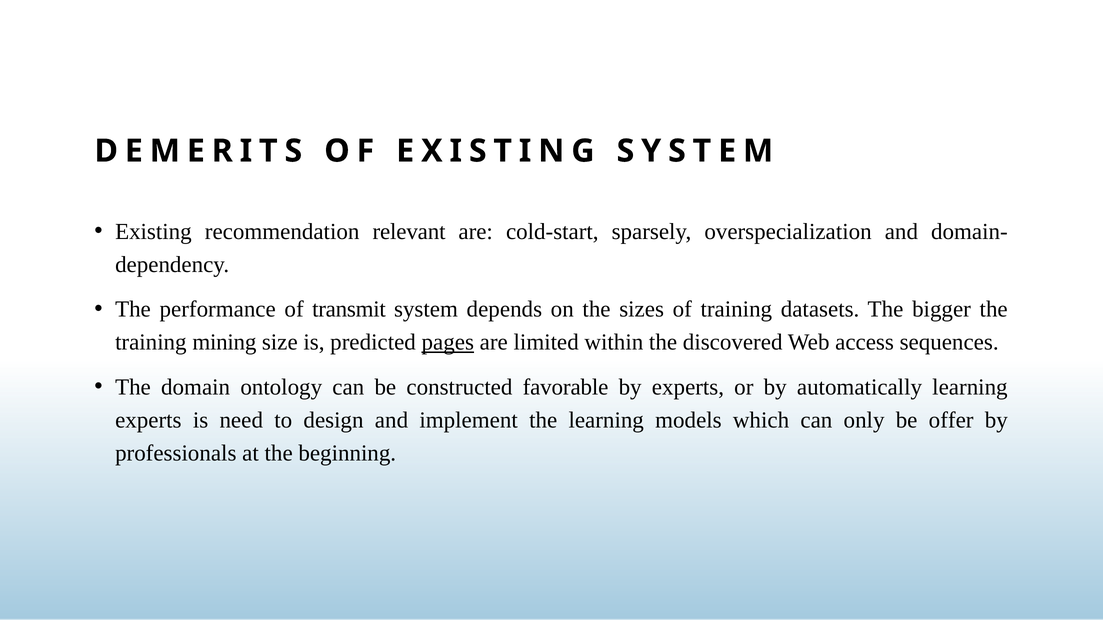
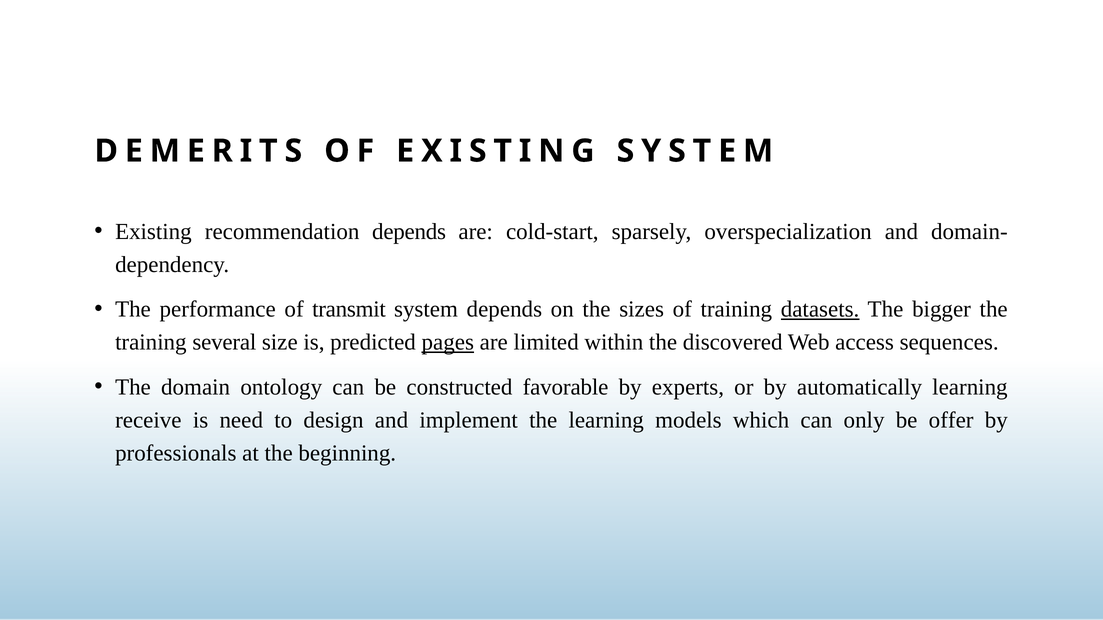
recommendation relevant: relevant -> depends (409, 232)
datasets underline: none -> present (820, 310)
mining: mining -> several (224, 343)
experts: experts -> receive (148, 420)
